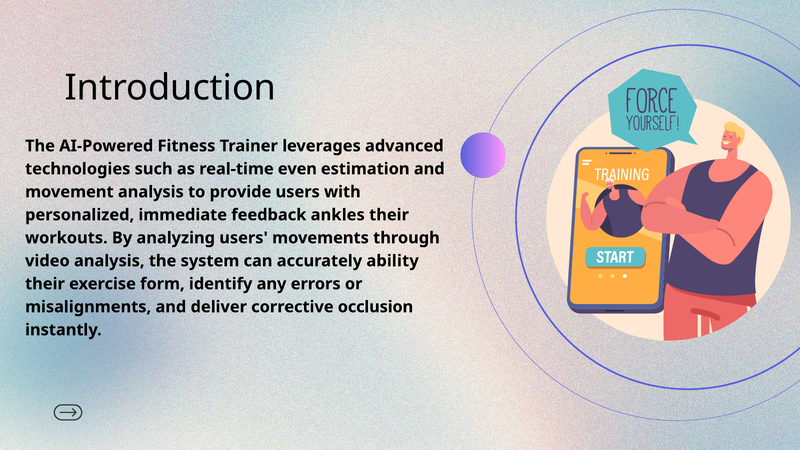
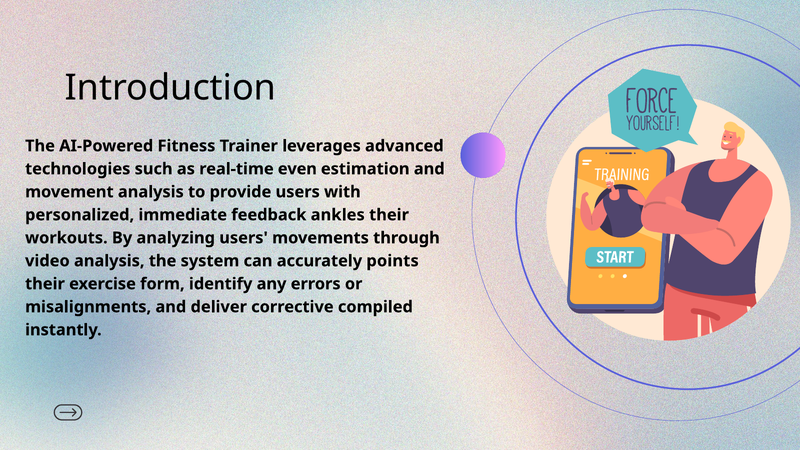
ability: ability -> points (393, 261)
occlusion: occlusion -> compiled (375, 307)
